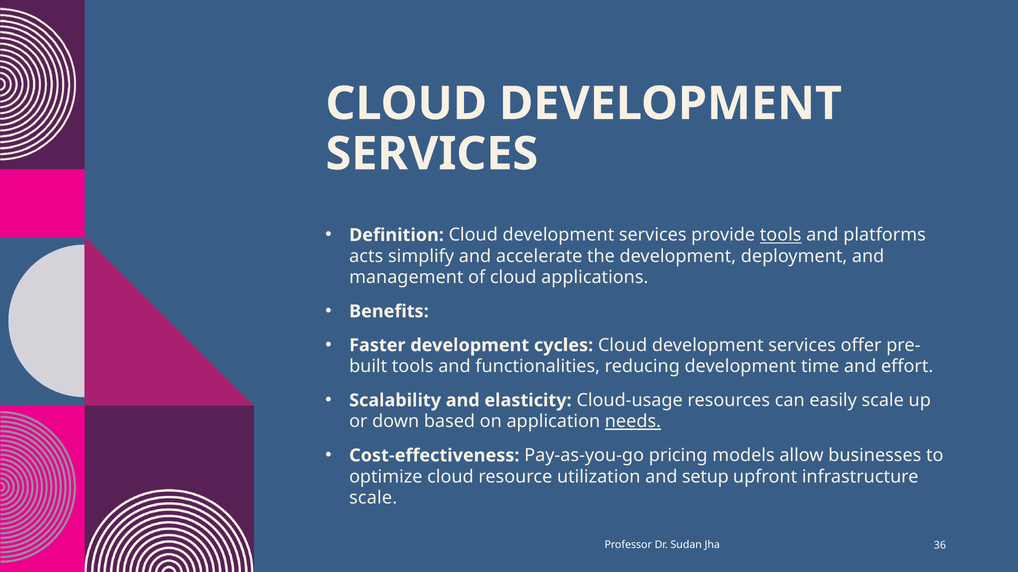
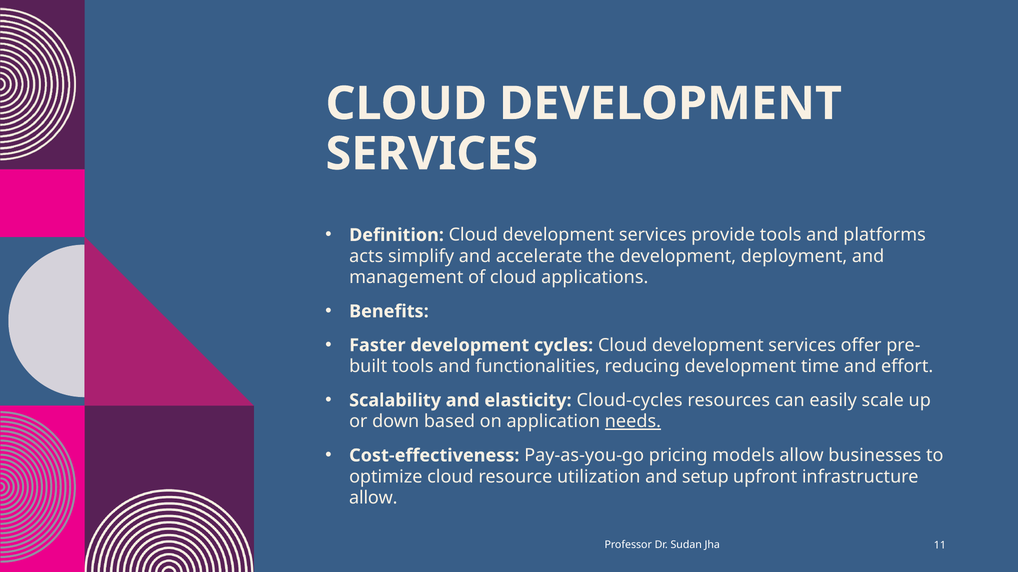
tools underline: present -> none (781, 235)
Cloud-usage: Cloud-usage -> Cloud-cycles (630, 401)
scale: scale -> allow (373, 498)
36: 36 -> 11 (940, 546)
